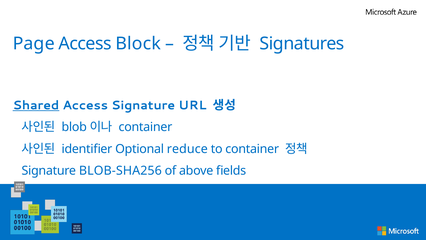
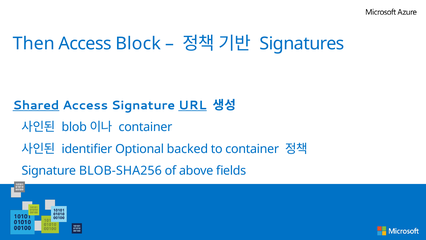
Page: Page -> Then (34, 44)
URL underline: none -> present (192, 105)
reduce: reduce -> backed (187, 149)
